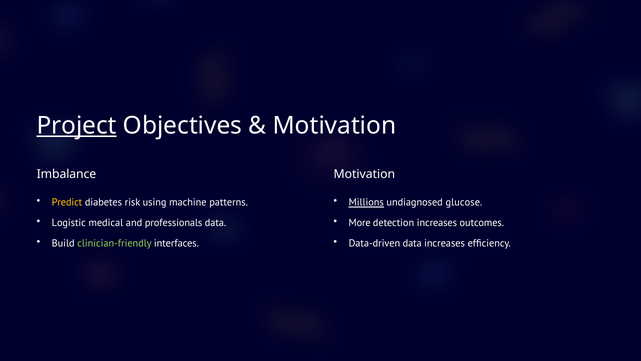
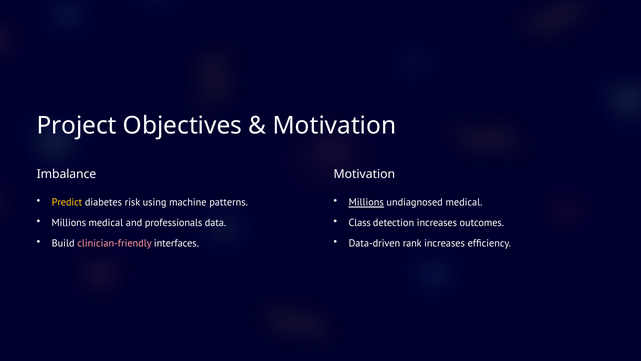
Project underline: present -> none (77, 126)
undiagnosed glucose: glucose -> medical (464, 202)
Logistic: Logistic -> Millions (69, 223)
More: More -> Class (360, 223)
clinician-friendly colour: light green -> pink (114, 243)
Data-driven data: data -> rank (412, 243)
